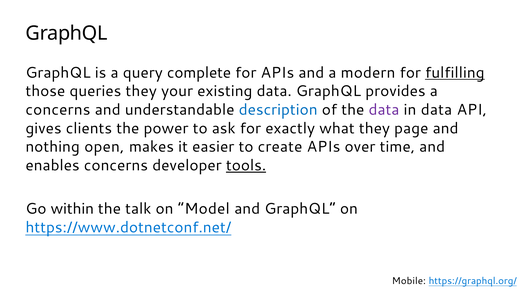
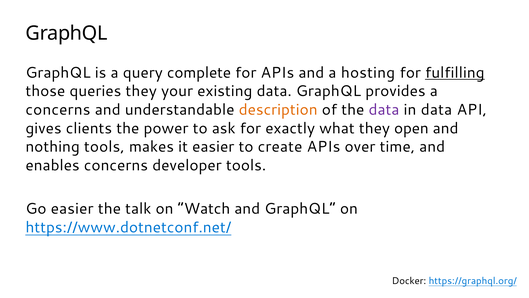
modern: modern -> hosting (368, 73)
description colour: blue -> orange (278, 110)
page: page -> open (411, 128)
nothing open: open -> tools (104, 147)
tools underline: present -> none (246, 165)
Go within: within -> easier (72, 208)
Model: Model -> Watch (204, 208)
Mobile: Mobile -> Docker (409, 281)
